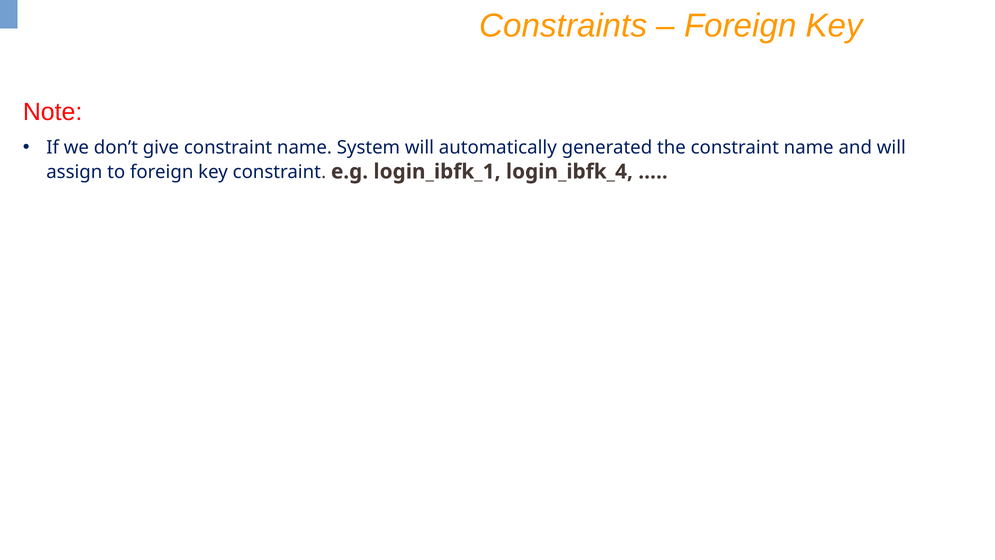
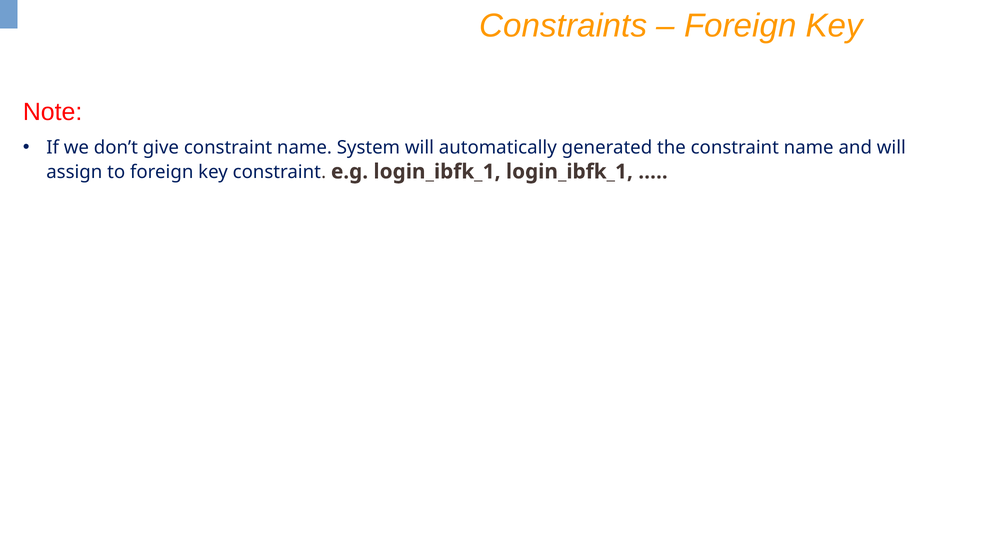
login_ibfk_1 login_ibfk_4: login_ibfk_4 -> login_ibfk_1 (569, 172)
